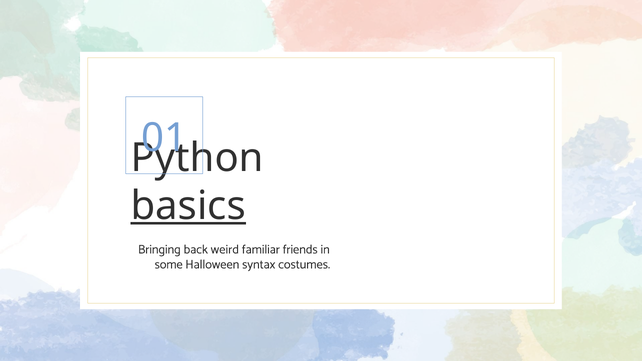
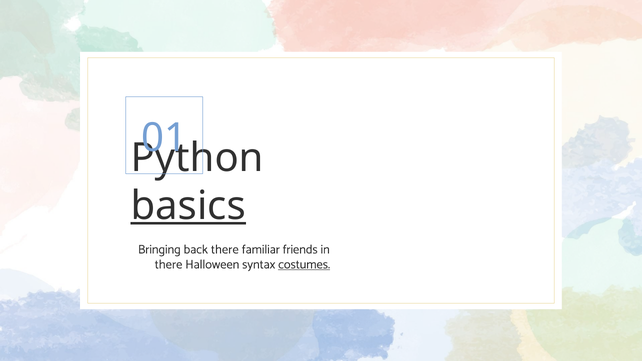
back weird: weird -> there (225, 249)
some: some -> there (169, 264)
costumes underline: none -> present (304, 264)
